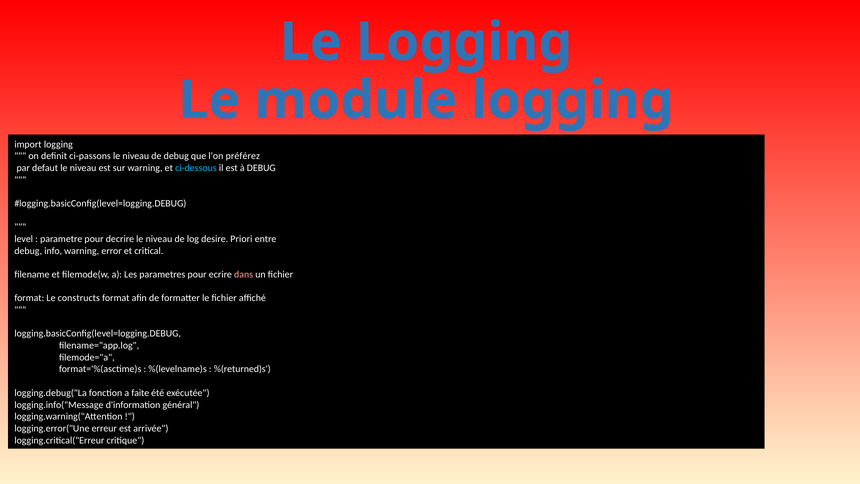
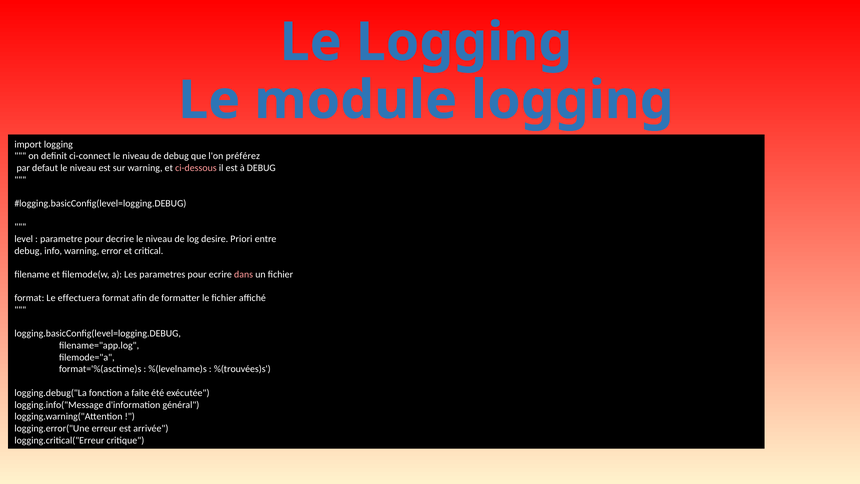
ci-passons: ci-passons -> ci-connect (90, 156)
ci-dessous colour: light blue -> pink (196, 168)
constructs: constructs -> effectuera (79, 298)
%(returned)s: %(returned)s -> %(trouvées)s (242, 369)
